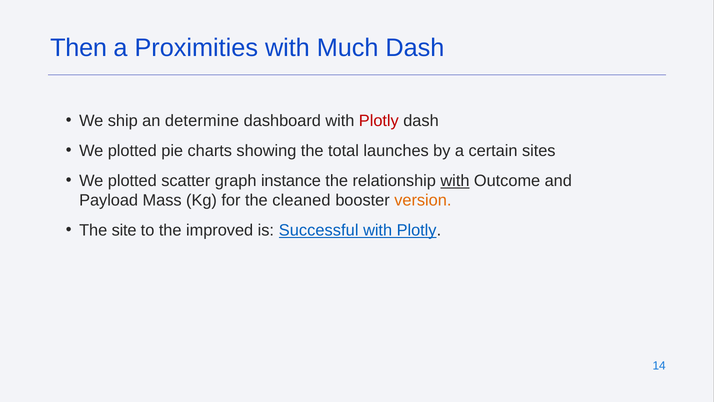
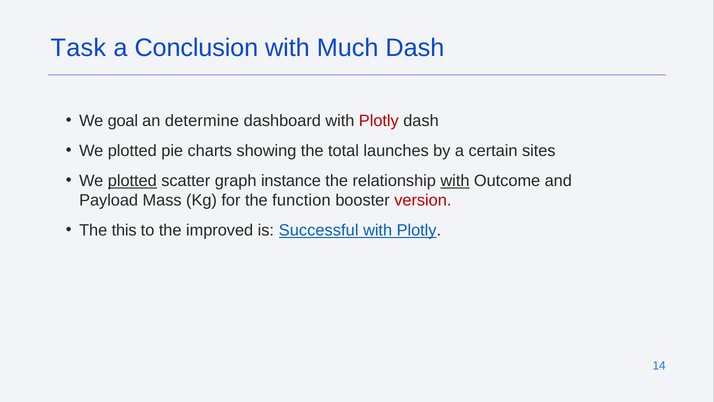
Then: Then -> Task (78, 48)
Proximities: Proximities -> Conclusion (196, 48)
ship: ship -> goal (123, 121)
plotted underline: none -> present (132, 181)
cleaned: cleaned -> function (301, 200)
version colour: orange -> red (423, 200)
site: site -> this (124, 230)
